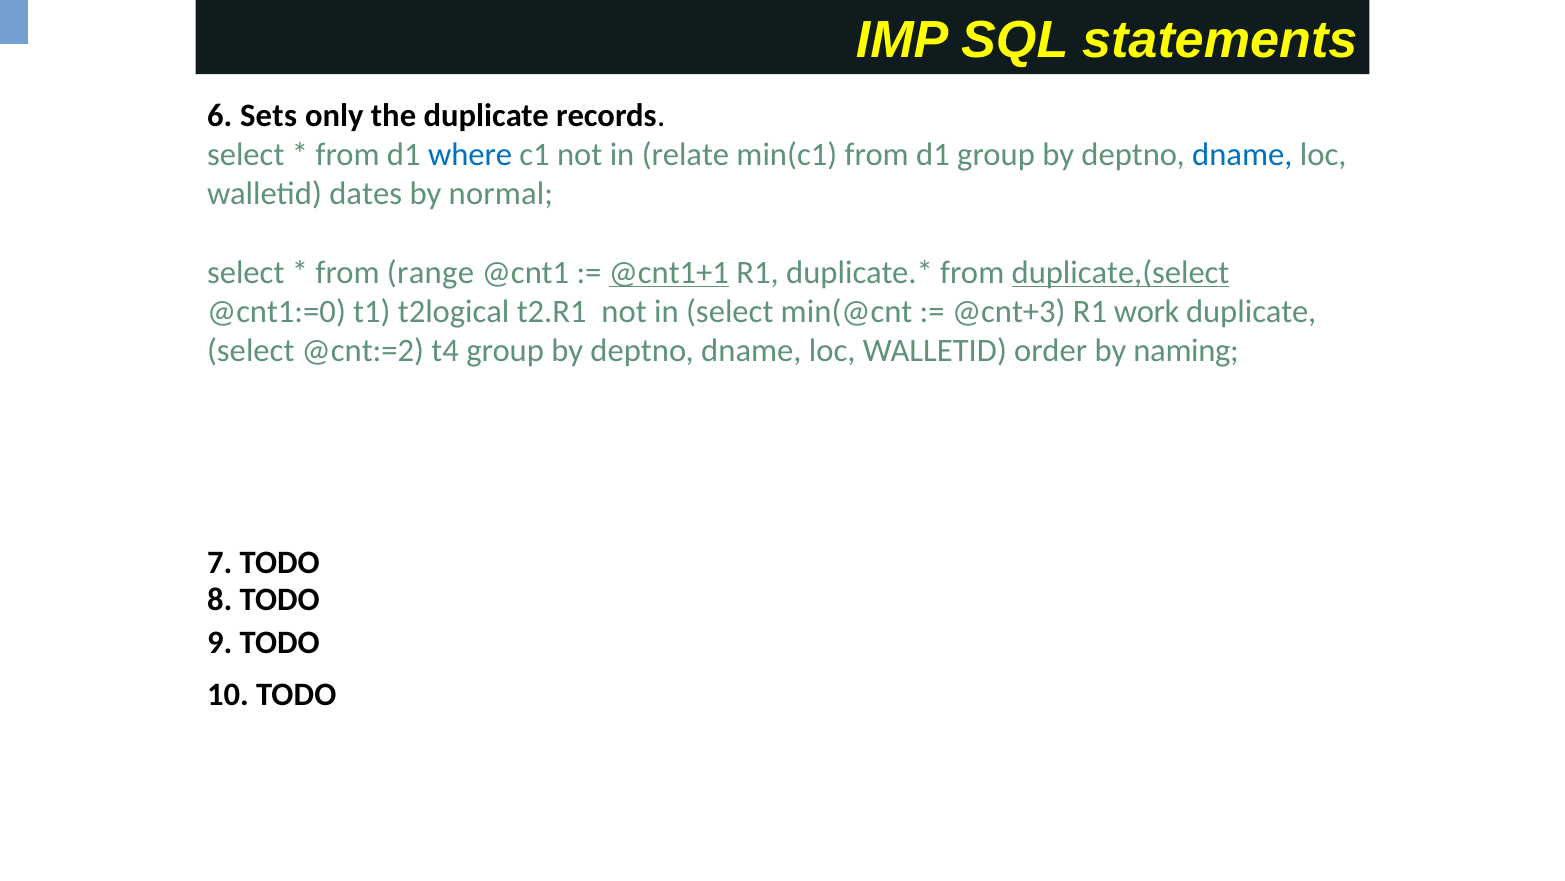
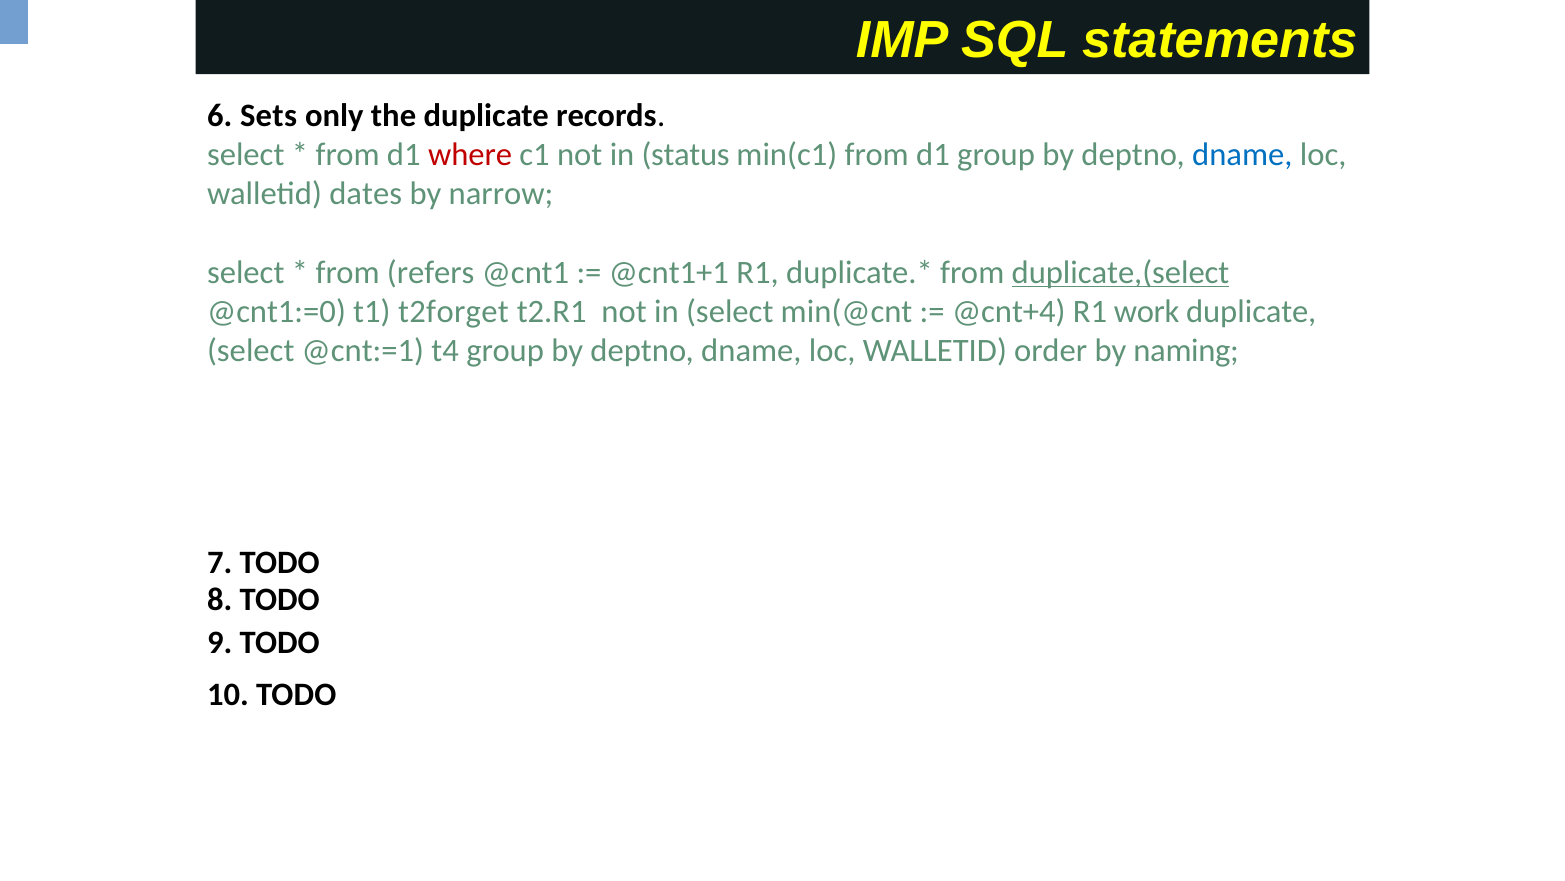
where colour: blue -> red (470, 155)
relate: relate -> status (686, 155)
normal: normal -> narrow (501, 194)
range: range -> refers (431, 272)
@cnt1+1 underline: present -> none (669, 272)
t2logical: t2logical -> t2forget (453, 311)
@cnt+3: @cnt+3 -> @cnt+4 (1009, 311)
@cnt:=2: @cnt:=2 -> @cnt:=1 (363, 351)
